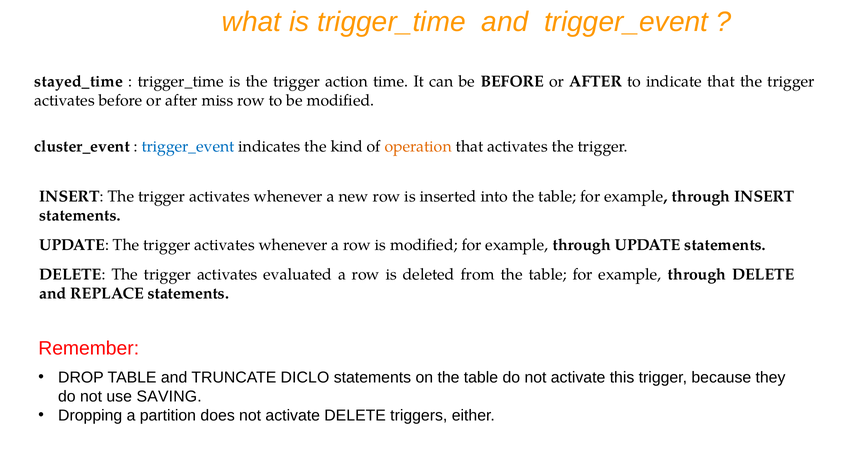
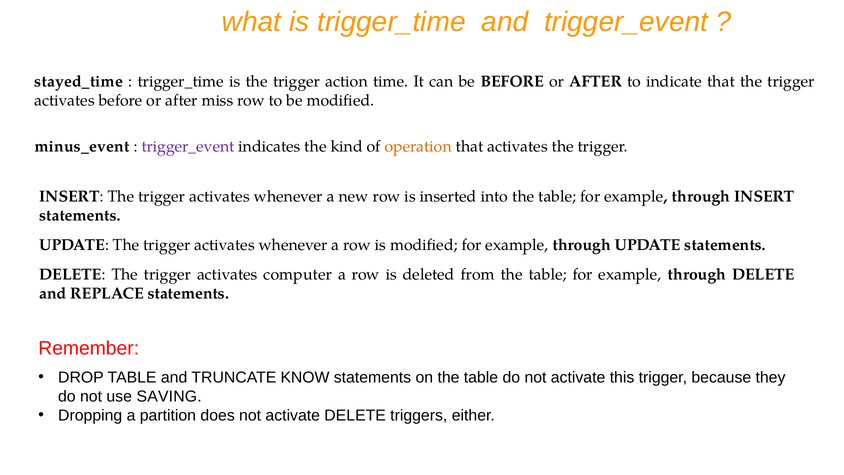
cluster_event: cluster_event -> minus_event (82, 146)
trigger_event colour: blue -> purple (188, 146)
evaluated: evaluated -> computer (298, 274)
DICLO: DICLO -> KNOW (305, 377)
